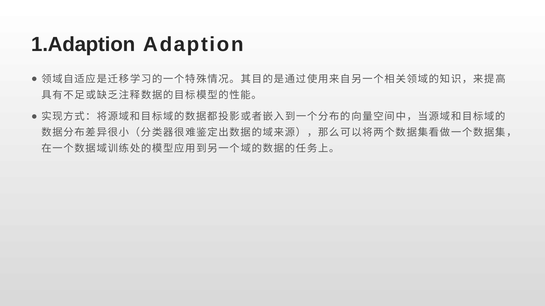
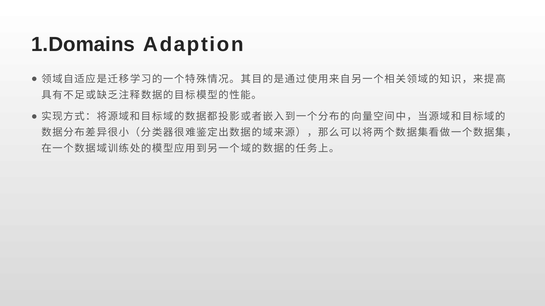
1.Adaption: 1.Adaption -> 1.Domains (83, 44)
